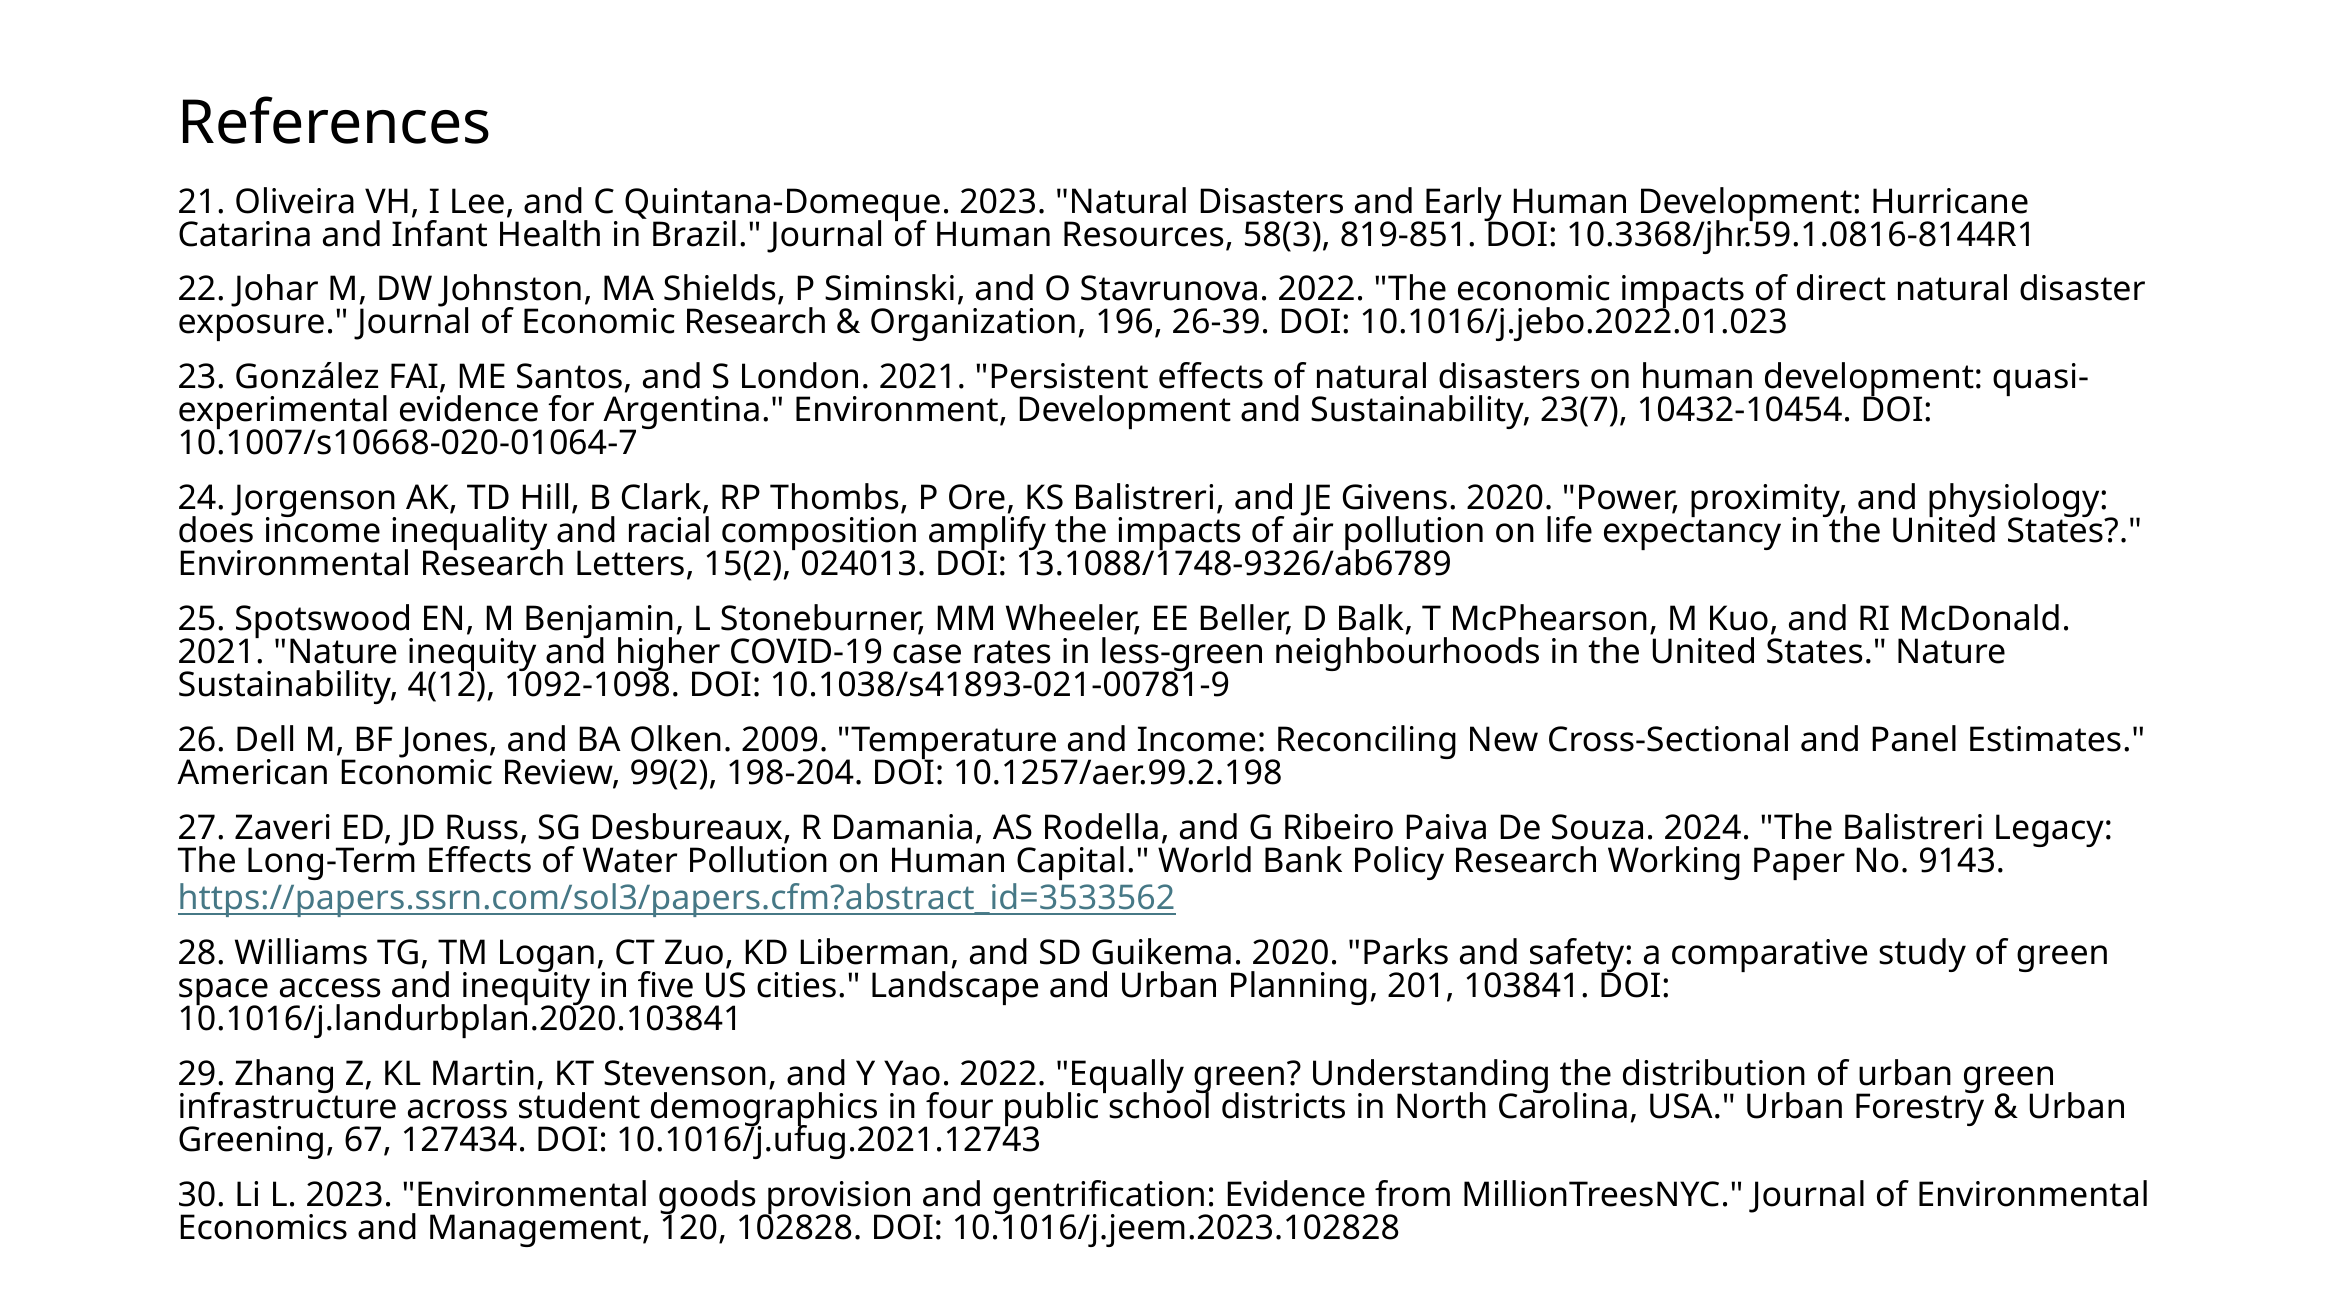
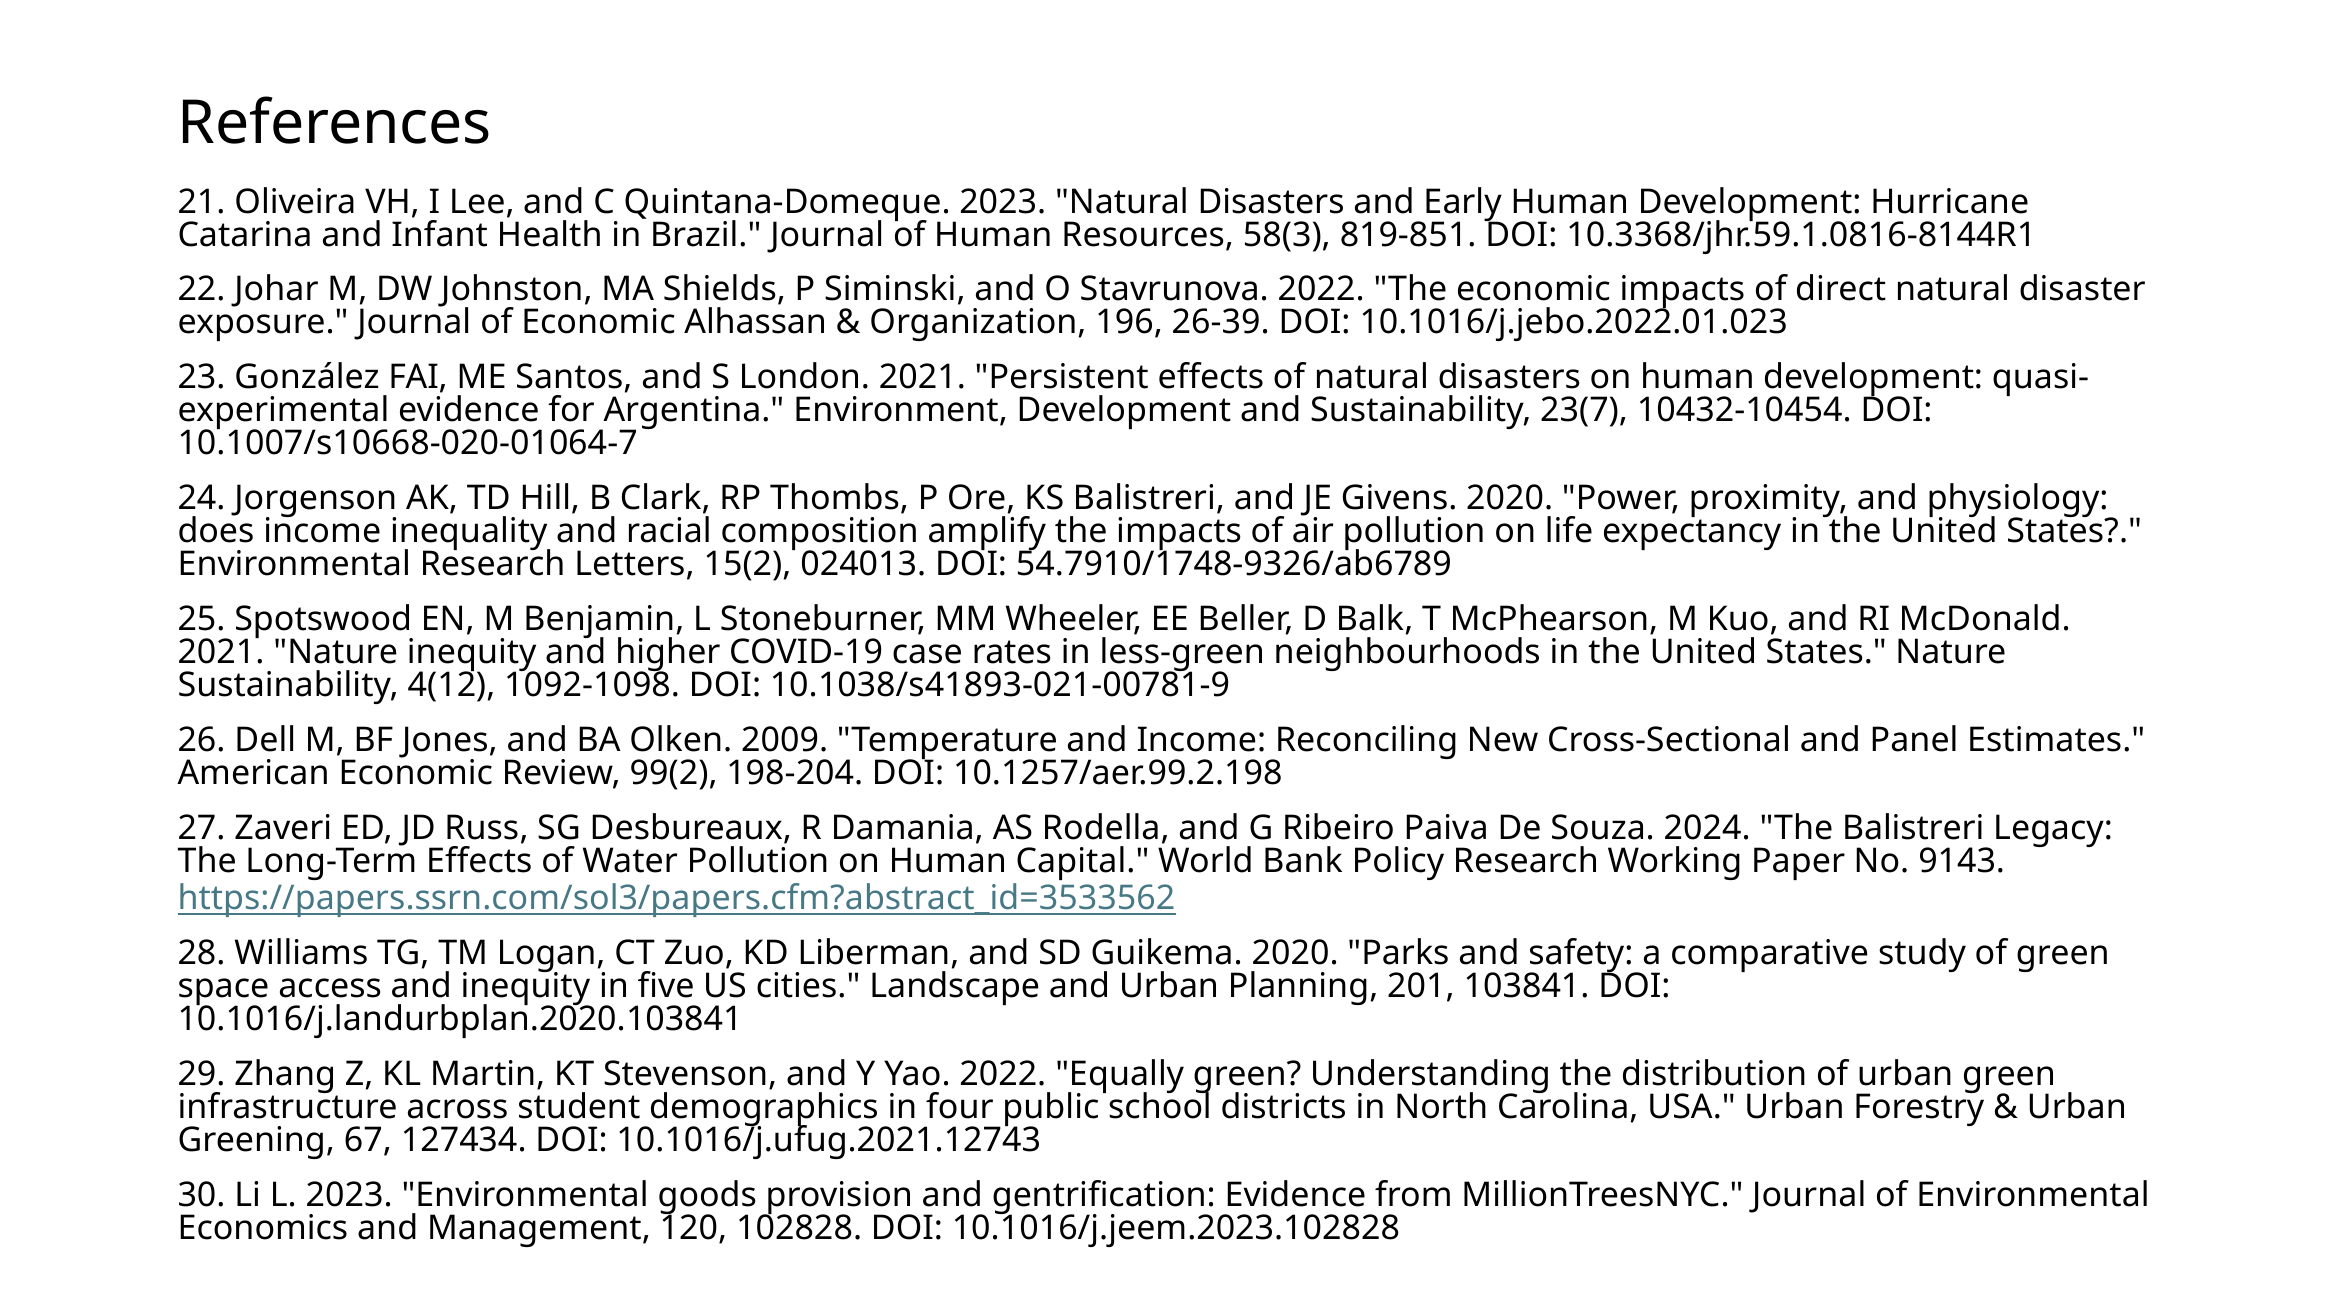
Economic Research: Research -> Alhassan (756, 323)
13.1088/1748-9326/ab6789: 13.1088/1748-9326/ab6789 -> 54.7910/1748-9326/ab6789 (1234, 564)
